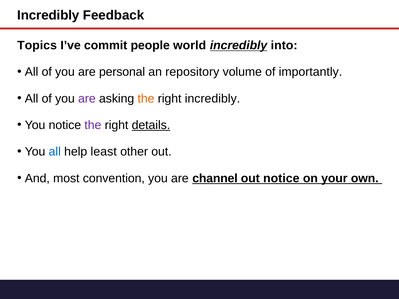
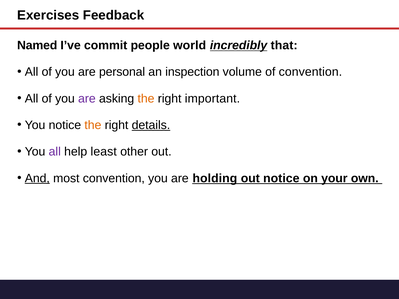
Incredibly: Incredibly -> Exercises (48, 15)
Topics: Topics -> Named (37, 45)
into: into -> that (284, 45)
repository: repository -> inspection (192, 72)
of importantly: importantly -> convention (310, 72)
right incredibly: incredibly -> important (212, 99)
the colour: purple -> orange (93, 125)
all colour: blue -> purple (55, 152)
And underline: none -> present (37, 178)
channel: channel -> holding (215, 178)
